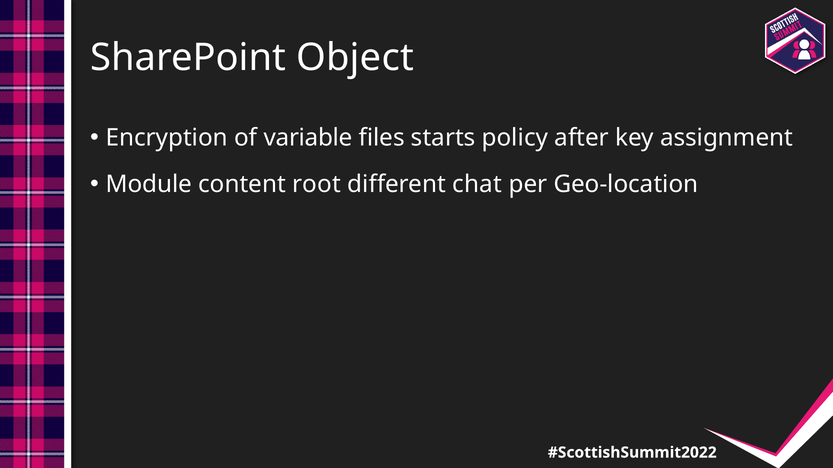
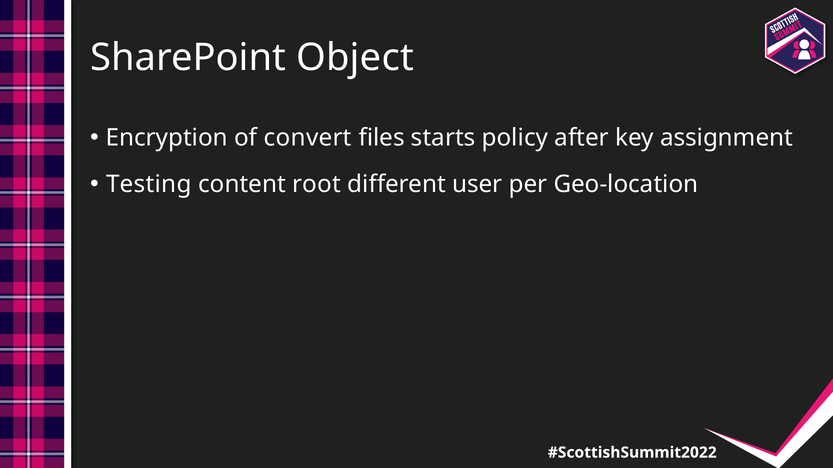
variable: variable -> convert (308, 138)
Module: Module -> Testing (149, 185)
chat: chat -> user (477, 185)
